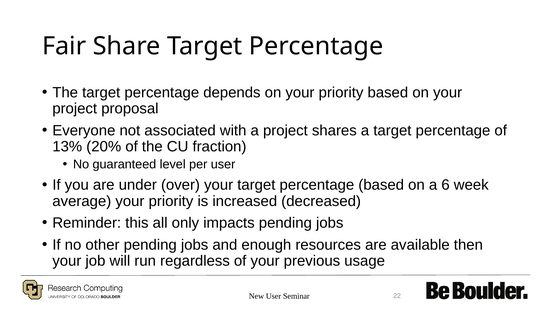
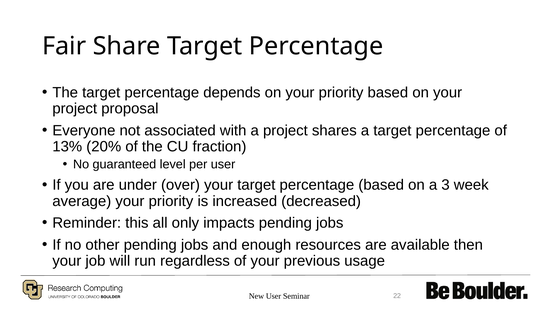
6: 6 -> 3 (446, 185)
